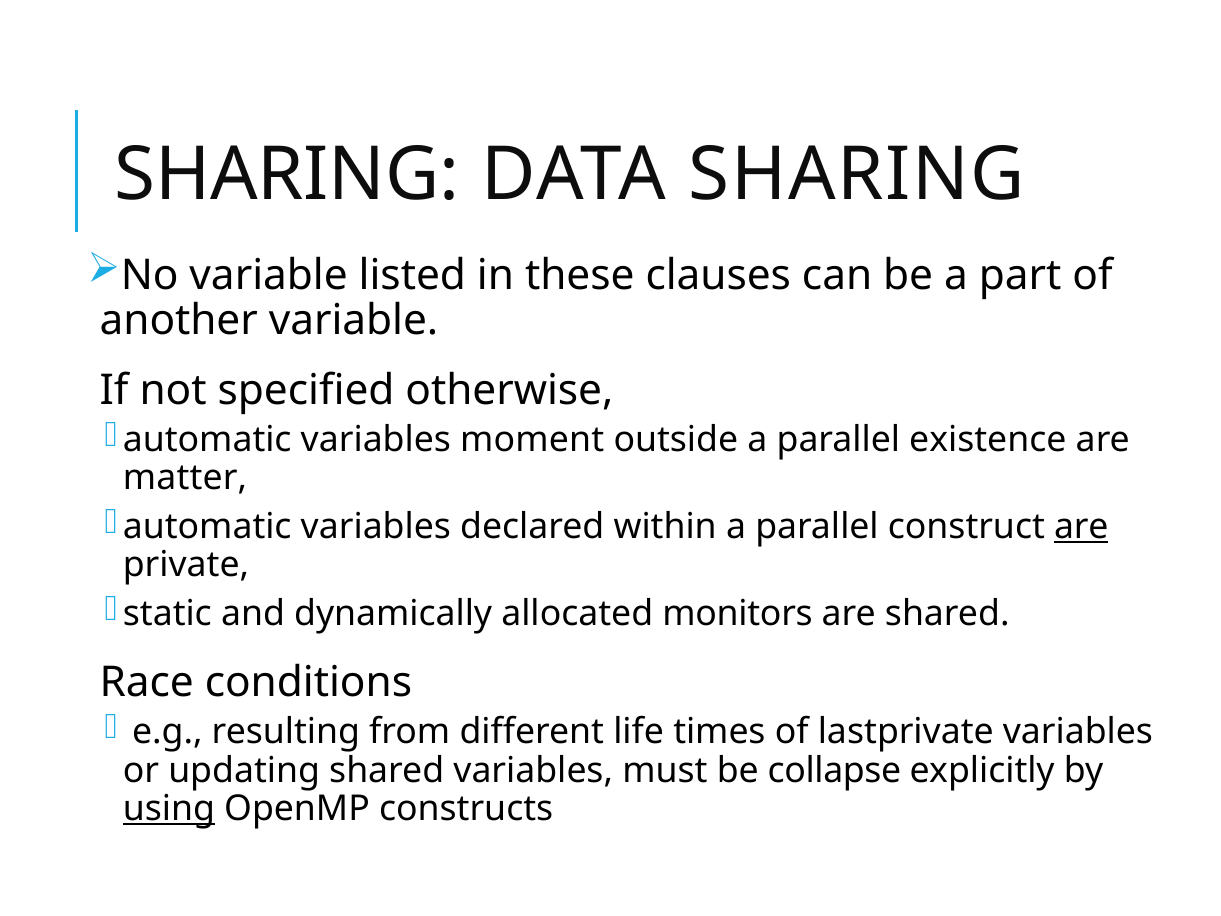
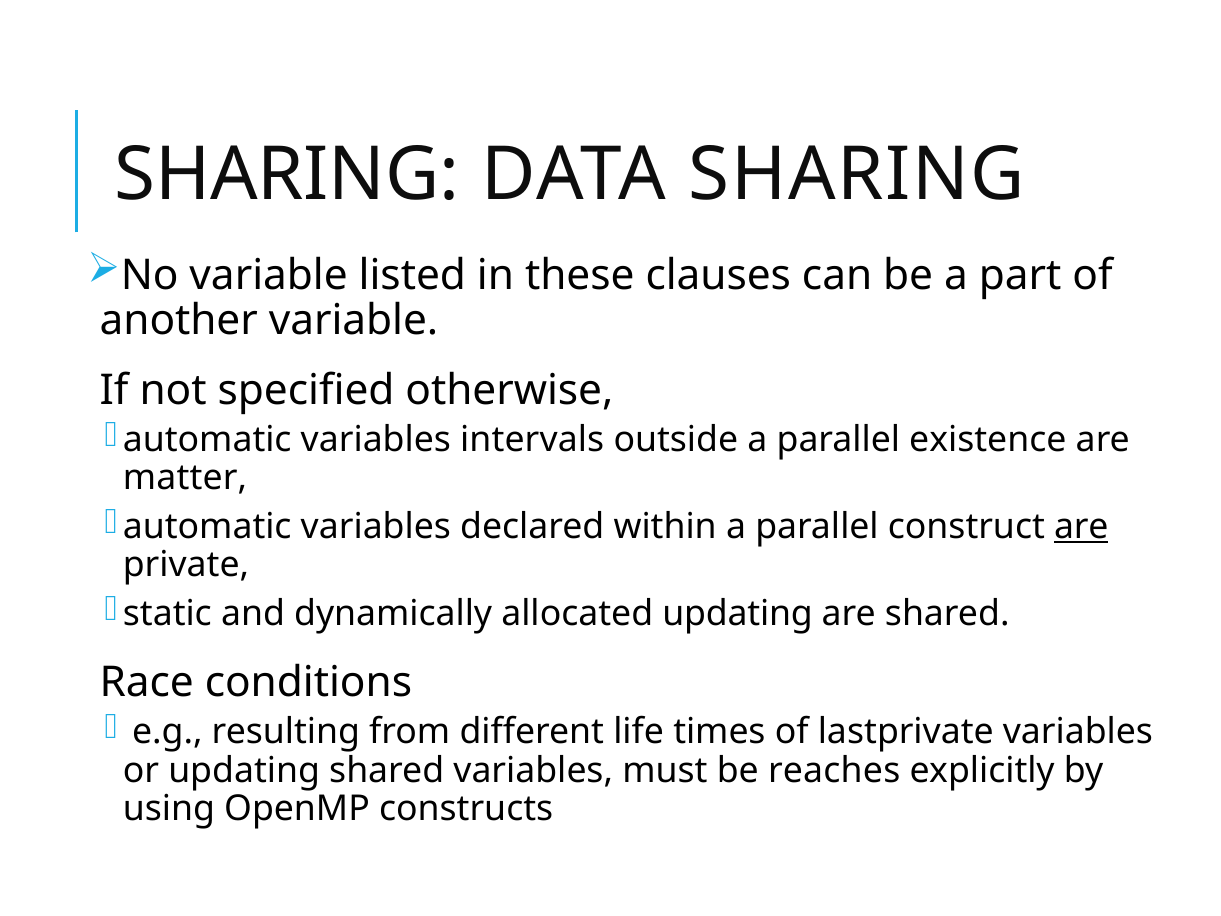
moment: moment -> intervals (532, 439)
allocated monitors: monitors -> updating (738, 614)
collapse: collapse -> reaches (834, 770)
using underline: present -> none (169, 809)
